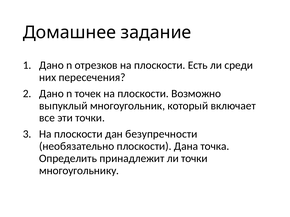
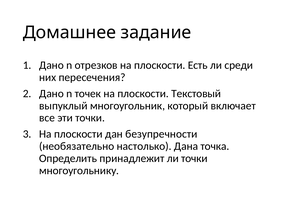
Возможно: Возможно -> Текстовый (196, 94)
необязательно плоскости: плоскости -> настолько (144, 147)
